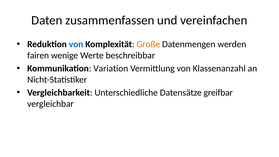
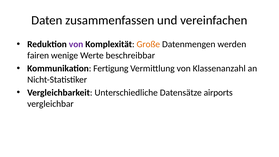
von colour: blue -> purple (76, 44)
Variation: Variation -> Fertigung (111, 68)
greifbar: greifbar -> airports (218, 93)
